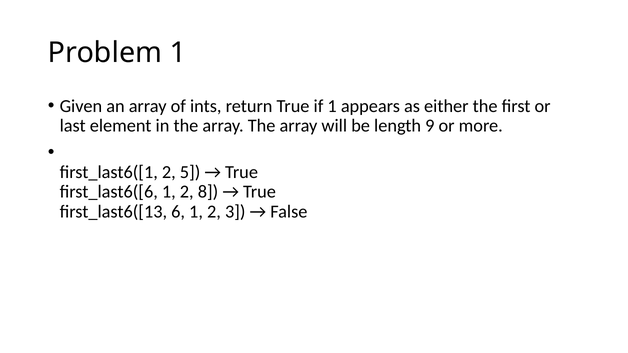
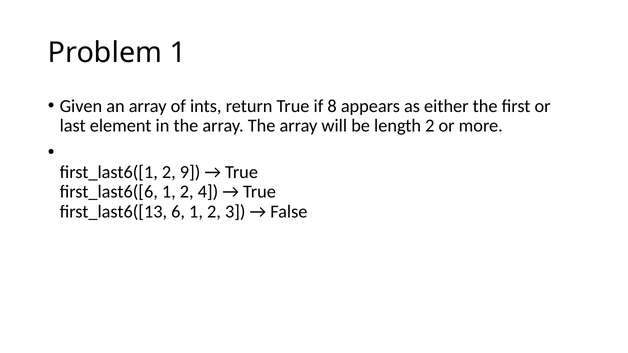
if 1: 1 -> 8 (332, 106)
length 9: 9 -> 2 (430, 126)
5: 5 -> 9 (190, 172)
8: 8 -> 4 (208, 192)
